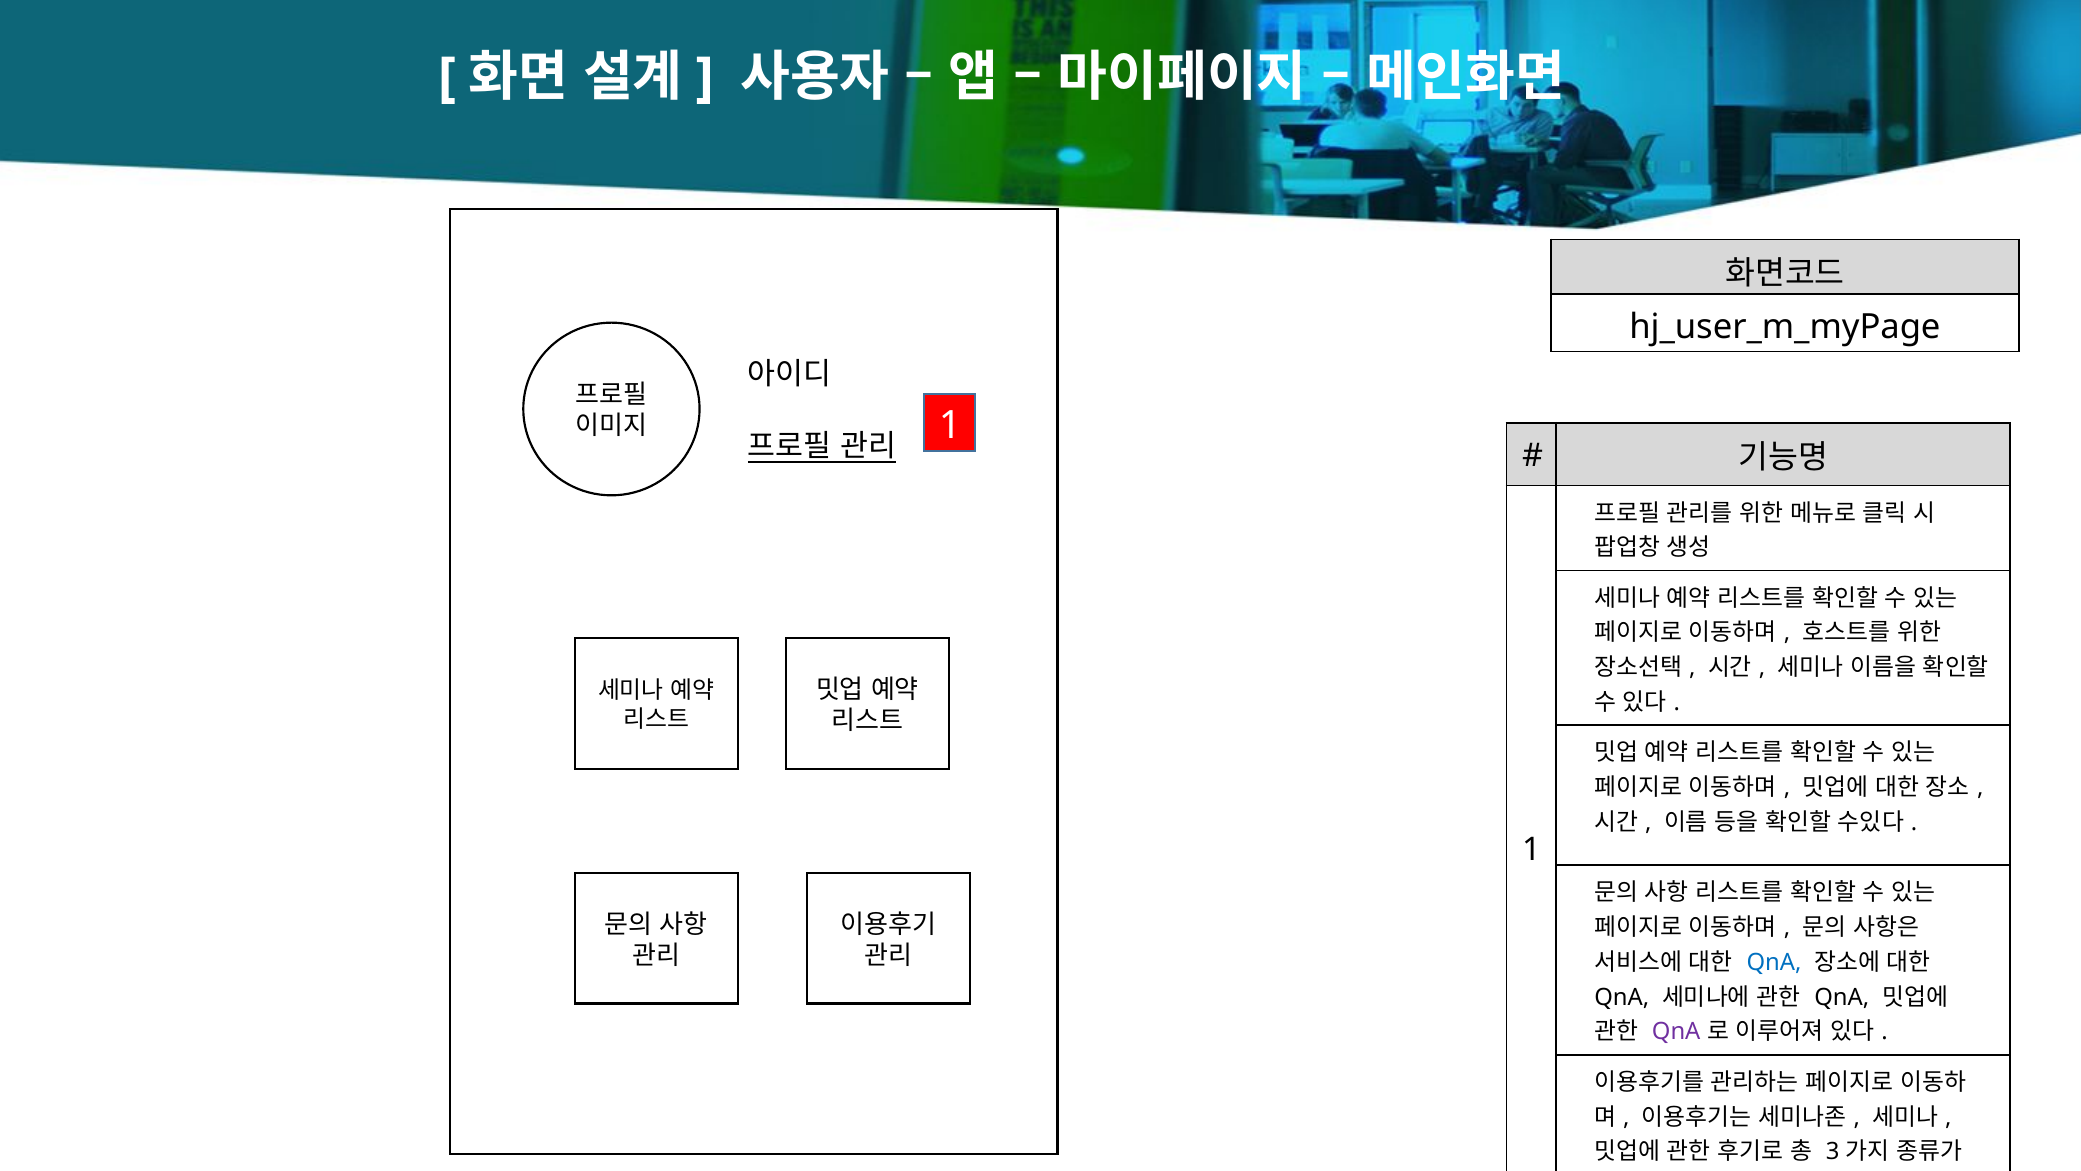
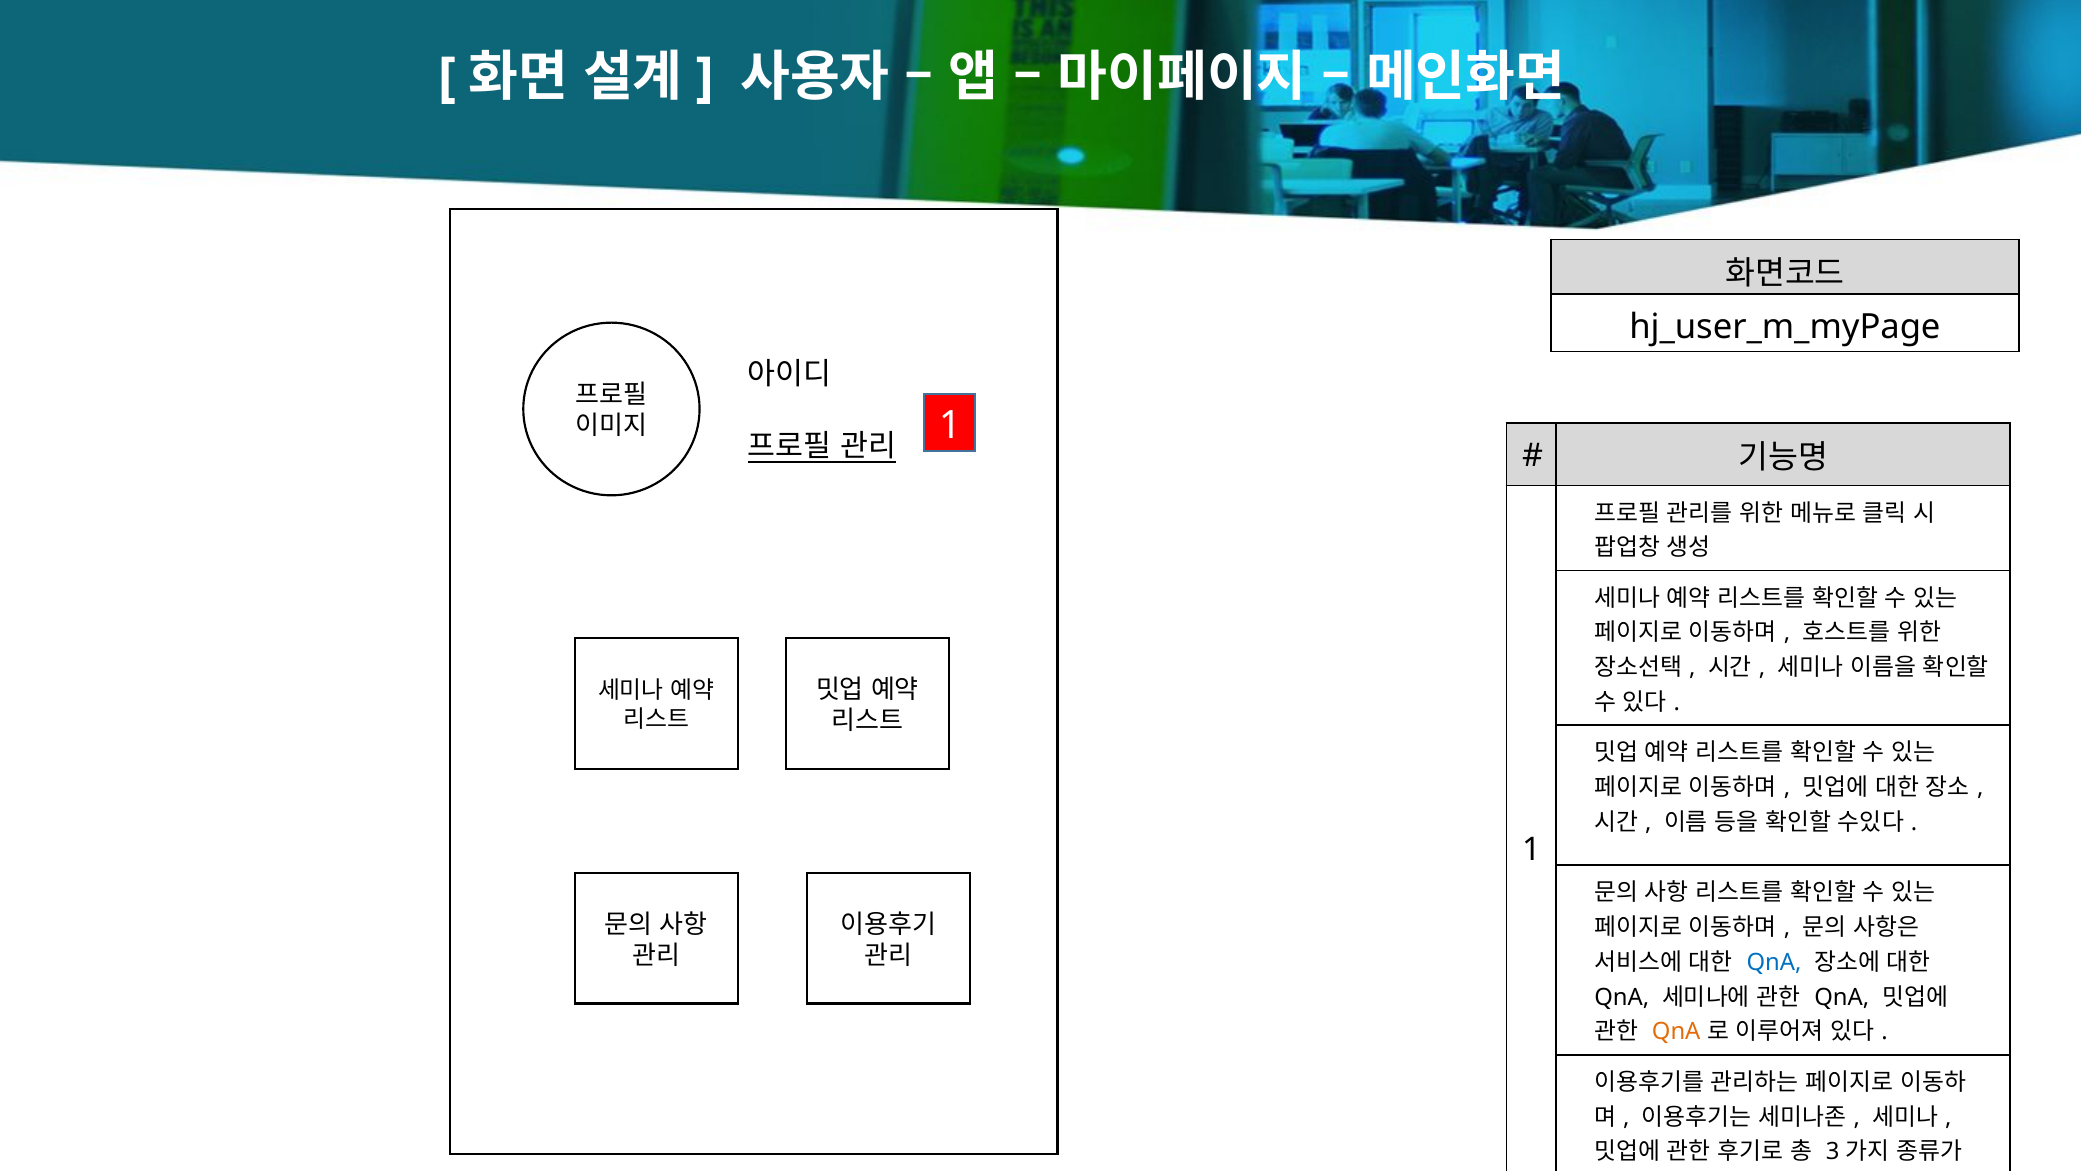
QnA colour: purple -> orange (1676, 1032)
